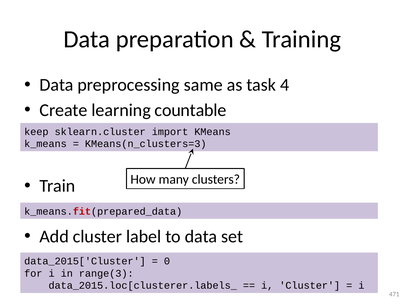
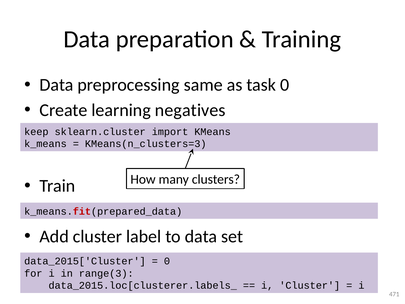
task 4: 4 -> 0 (285, 85)
countable: countable -> negatives (190, 110)
